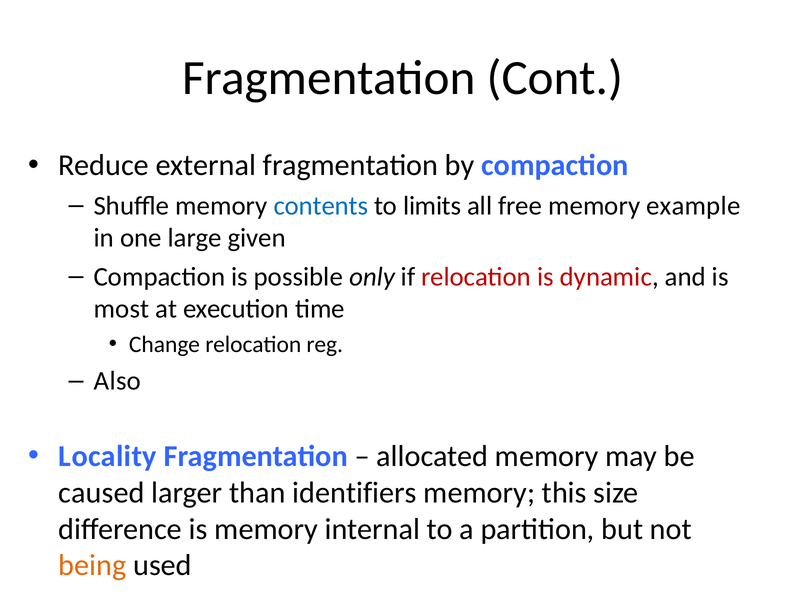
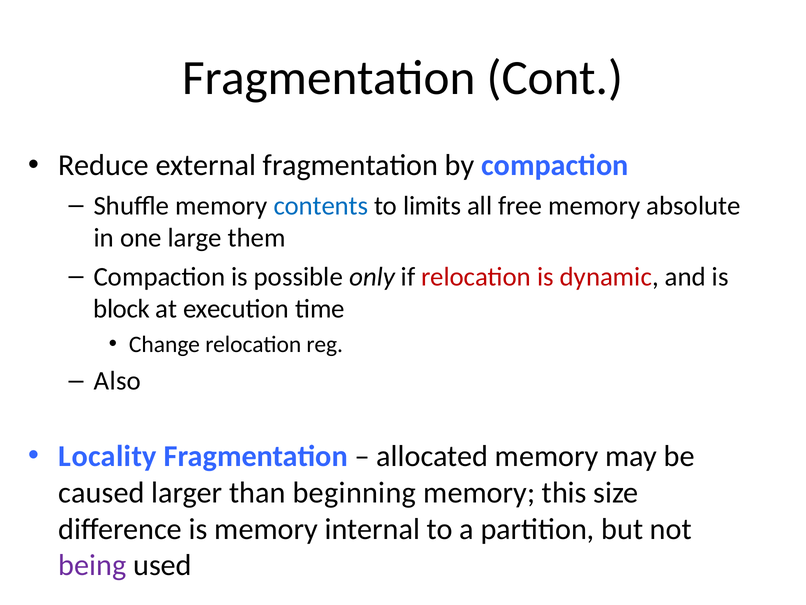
example: example -> absolute (694, 206)
given: given -> them (257, 238)
most: most -> block (122, 309)
identifiers: identifiers -> beginning (354, 492)
being colour: orange -> purple (92, 565)
